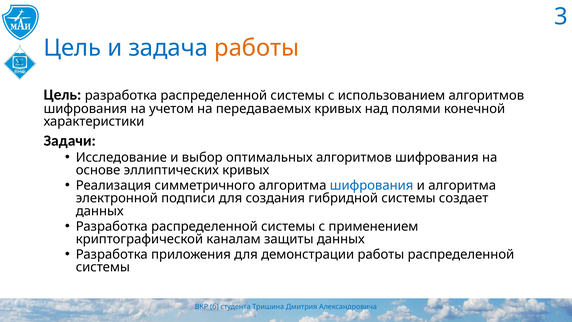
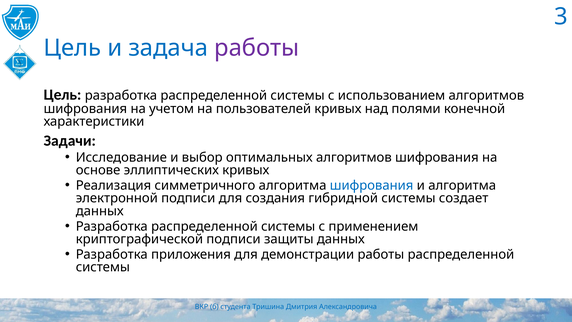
работы colour: orange -> purple (257, 48)
передаваемых: передаваемых -> пользователей (263, 109)
криптографической каналам: каналам -> подписи (234, 239)
